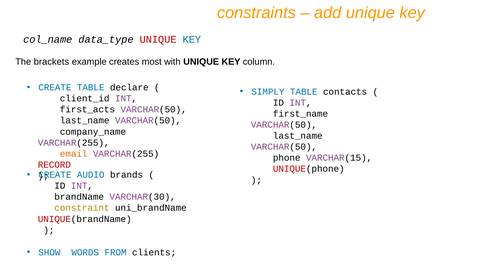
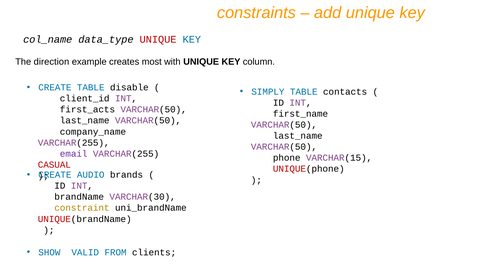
brackets: brackets -> direction (51, 62)
declare: declare -> disable (129, 87)
email colour: orange -> purple (74, 154)
RECORD: RECORD -> CASUAL (54, 165)
WORDS: WORDS -> VALID (85, 252)
